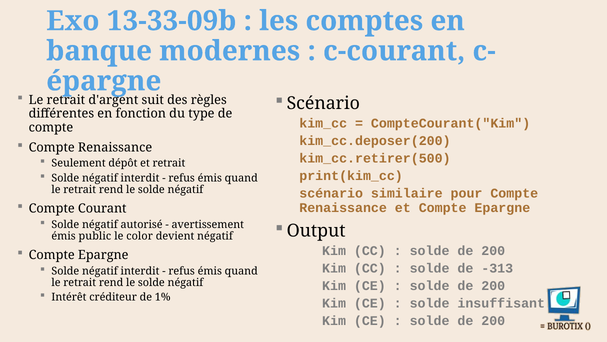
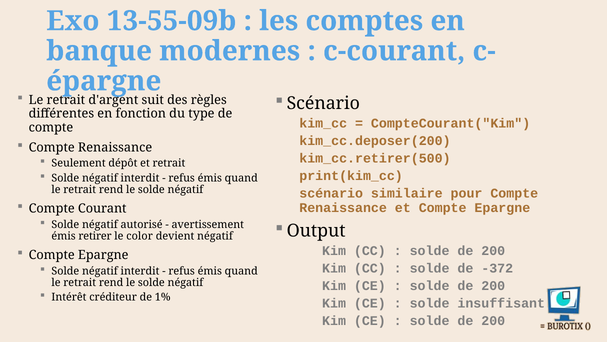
13-33-09b: 13-33-09b -> 13-55-09b (172, 21)
public: public -> retirer (95, 236)
-313: -313 -> -372 (497, 268)
